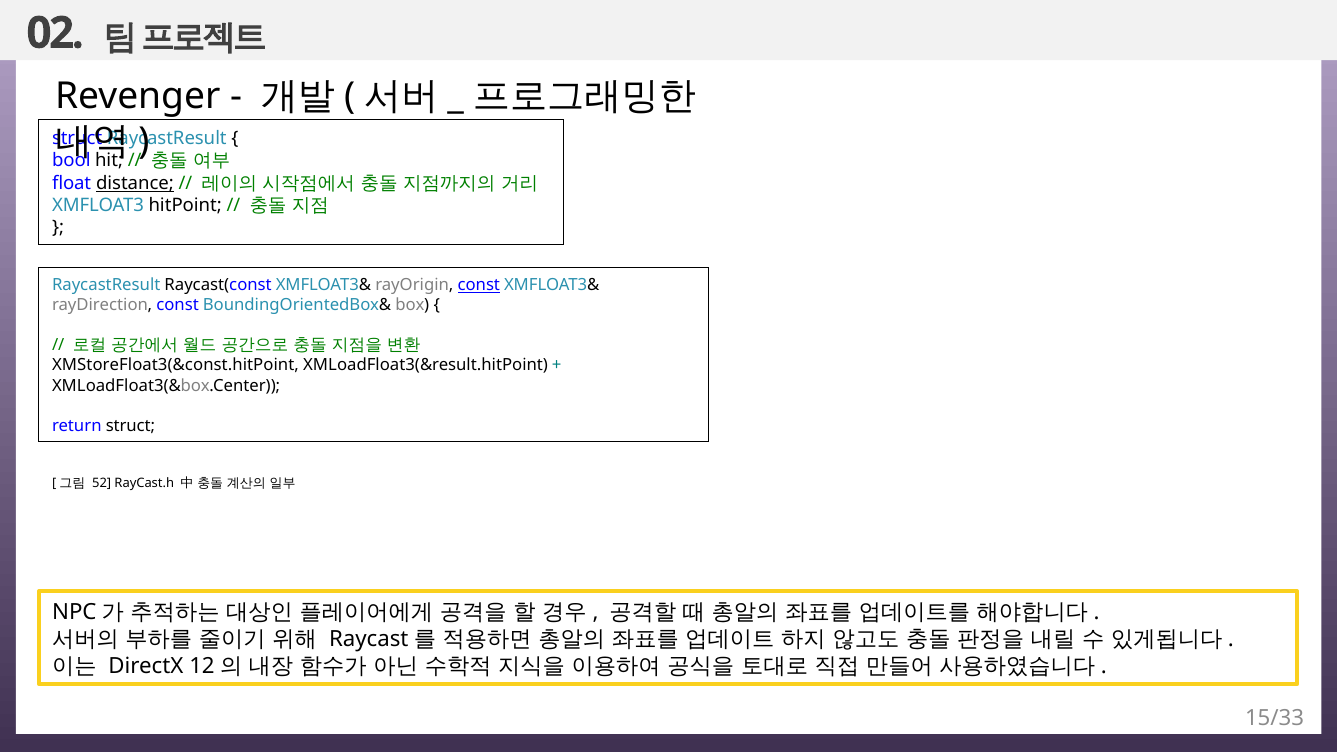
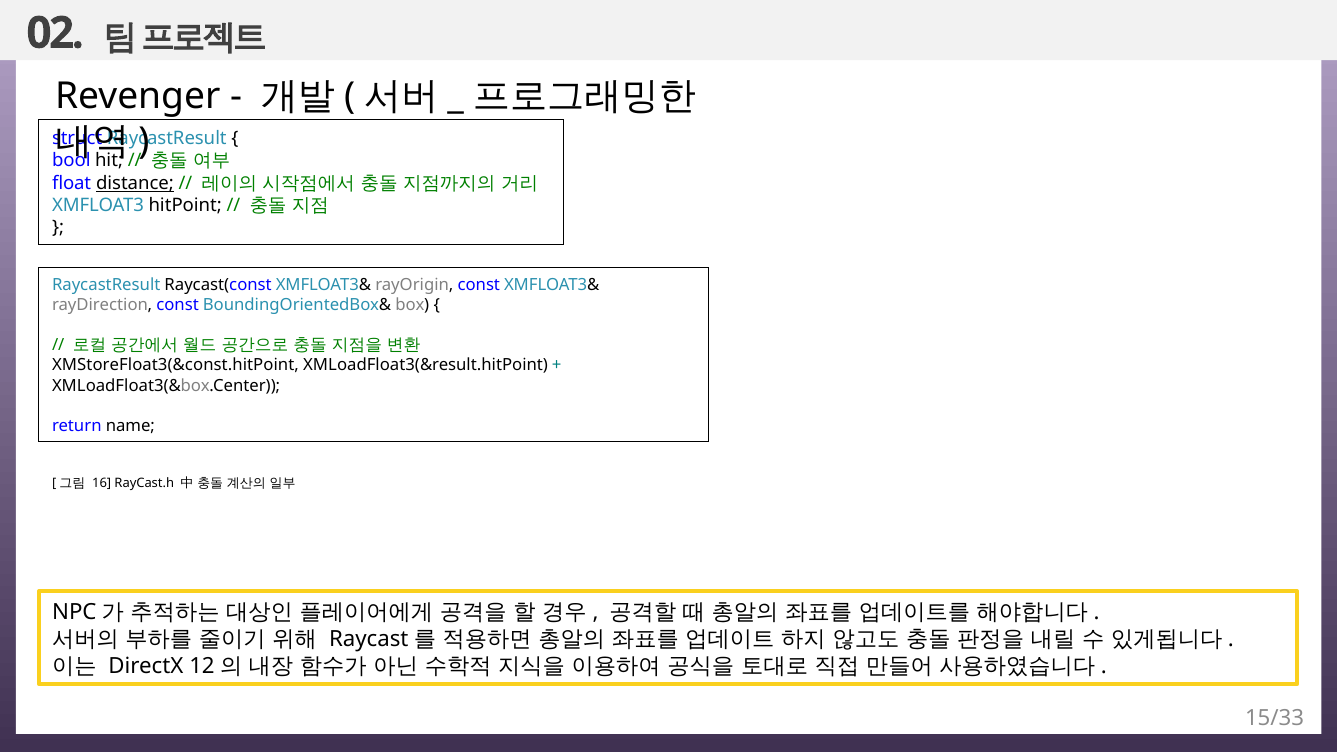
const underline: present -> none (479, 285)
return struct: struct -> name (130, 426)
52: 52 -> 16 (102, 483)
